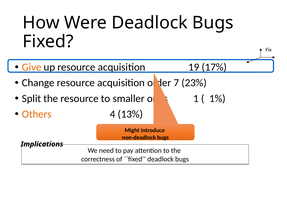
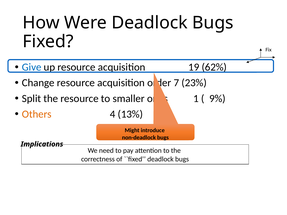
Give colour: orange -> blue (32, 67)
17%: 17% -> 62% (214, 67)
1%: 1% -> 9% (217, 99)
